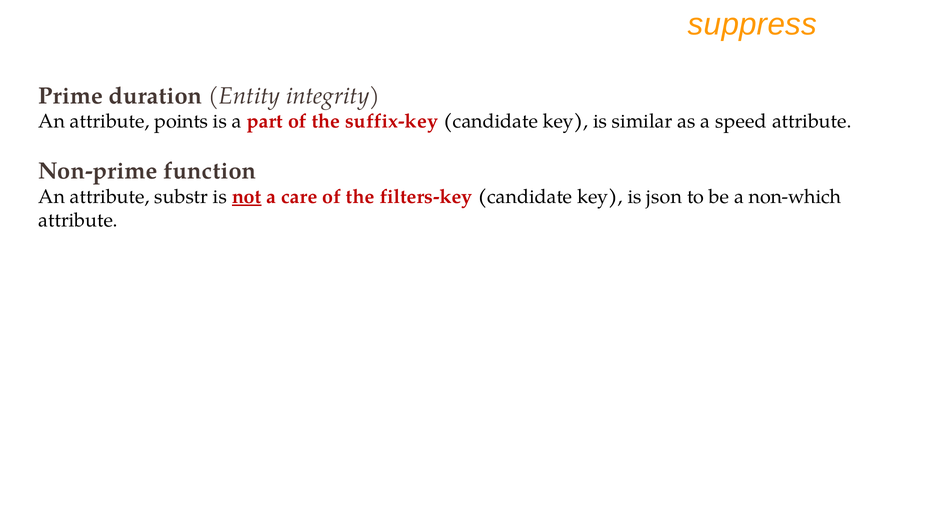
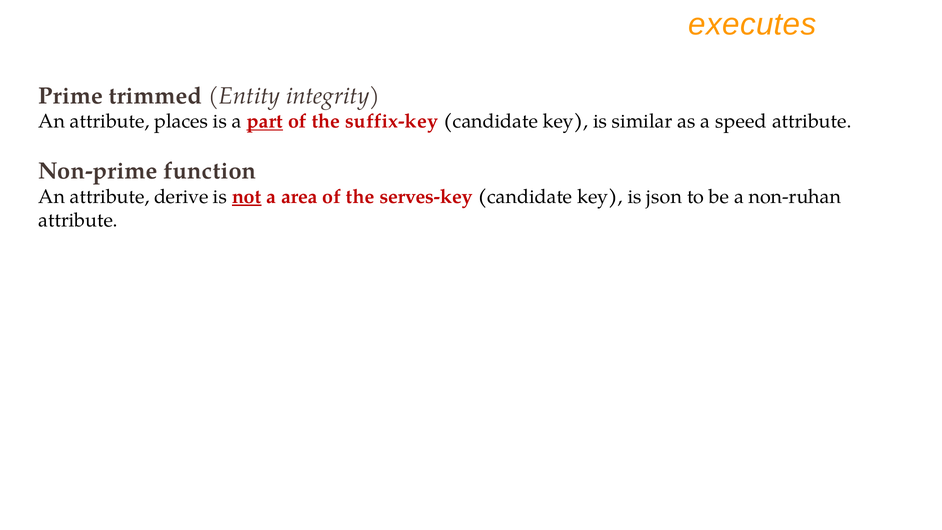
suppress: suppress -> executes (752, 25)
duration: duration -> trimmed (155, 96)
points: points -> places (181, 121)
part underline: none -> present (265, 121)
substr: substr -> derive (181, 197)
care: care -> area (299, 197)
filters-key: filters-key -> serves-key (426, 197)
non-which: non-which -> non-ruhan (795, 197)
